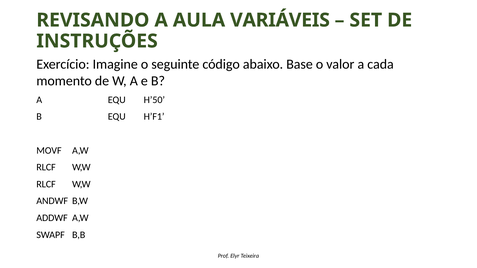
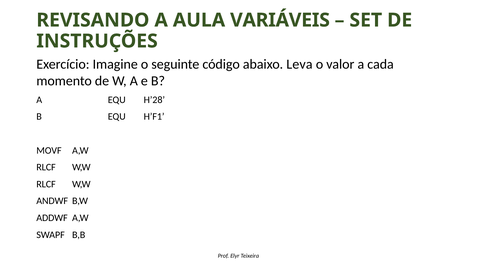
Base: Base -> Leva (299, 64)
H’50: H’50 -> H’28 (154, 100)
